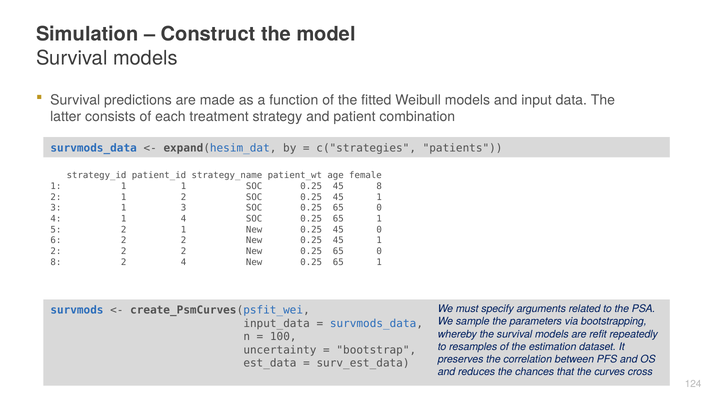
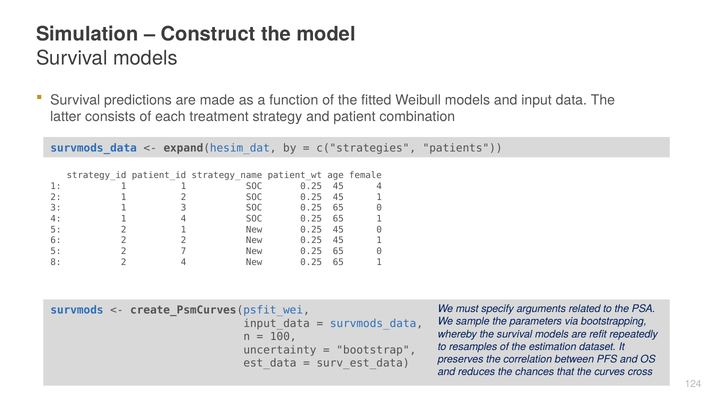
45 8: 8 -> 4 (379, 186)
2: 2 -> 5 (56, 252)
2: 2 -> 7 (183, 252)
